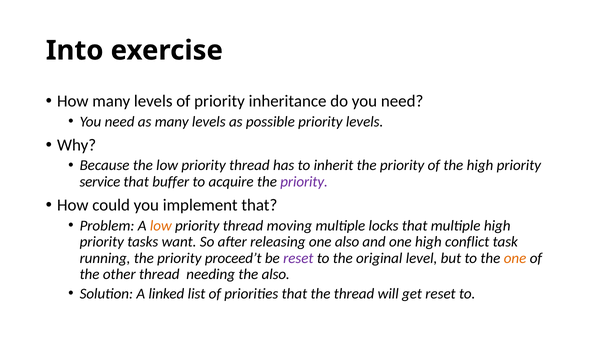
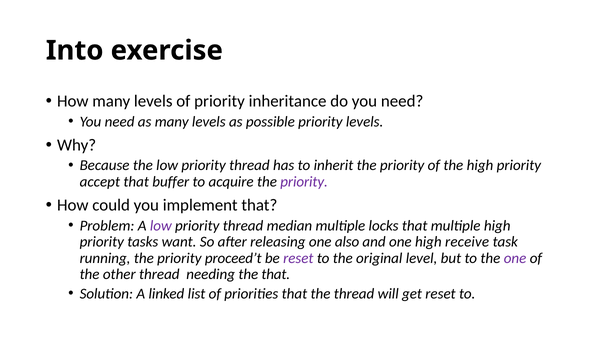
service: service -> accept (100, 182)
low colour: orange -> purple (161, 226)
moving: moving -> median (289, 226)
conflict: conflict -> receive (467, 242)
one colour: orange -> purple (515, 258)
the also: also -> that (276, 274)
